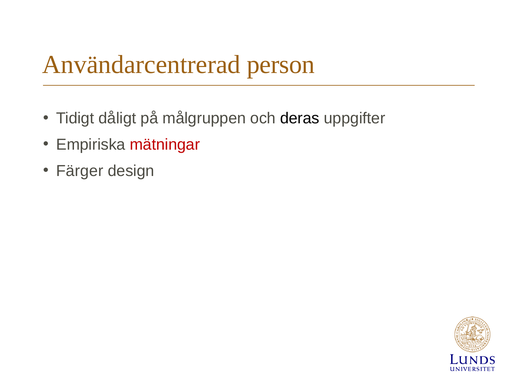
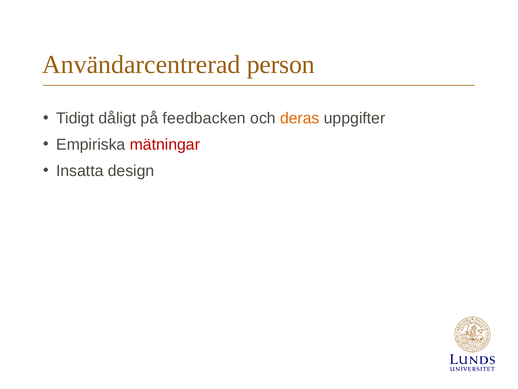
målgruppen: målgruppen -> feedbacken (204, 118)
deras colour: black -> orange (300, 118)
Färger: Färger -> Insatta (80, 171)
